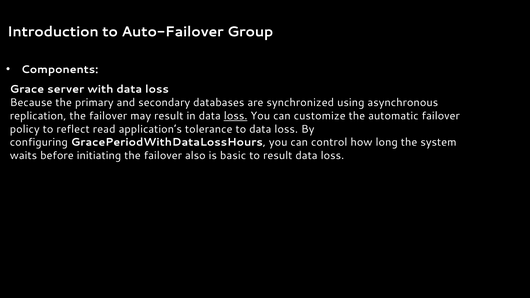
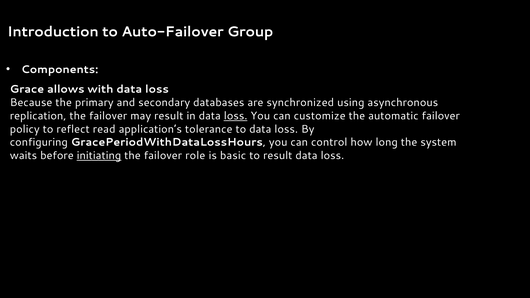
server: server -> allows (66, 89)
initiating underline: none -> present (99, 156)
also: also -> role (195, 156)
